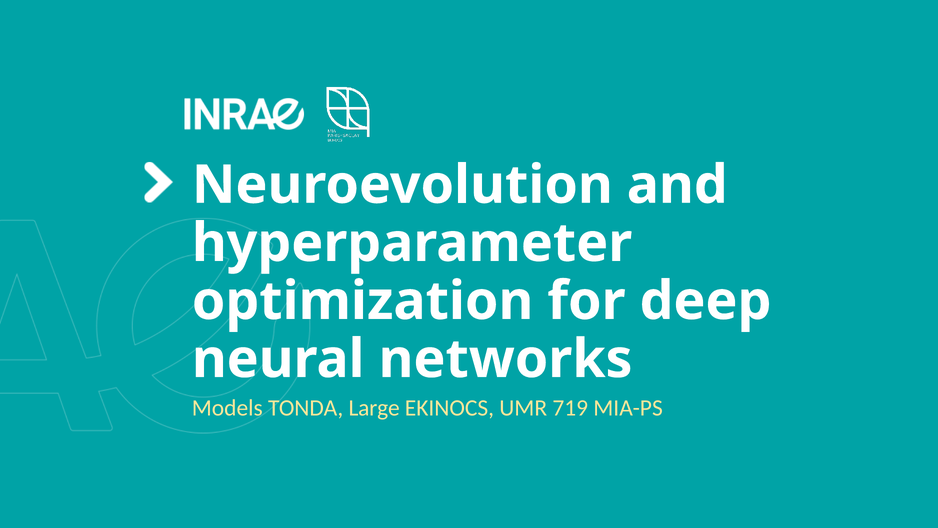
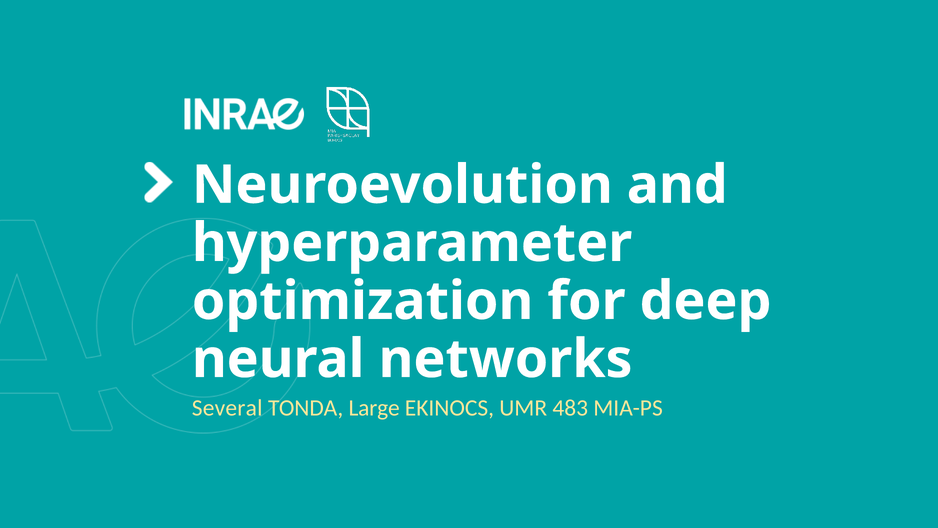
Models: Models -> Several (227, 408)
719: 719 -> 483 (570, 408)
